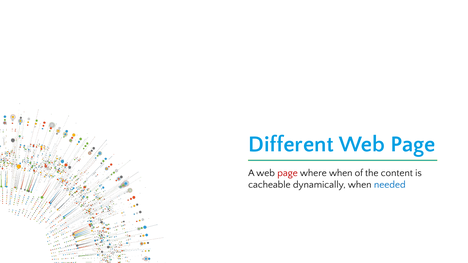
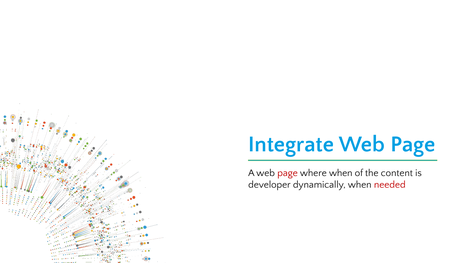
Different: Different -> Integrate (291, 144)
cacheable: cacheable -> developer (269, 185)
needed colour: blue -> red (390, 185)
